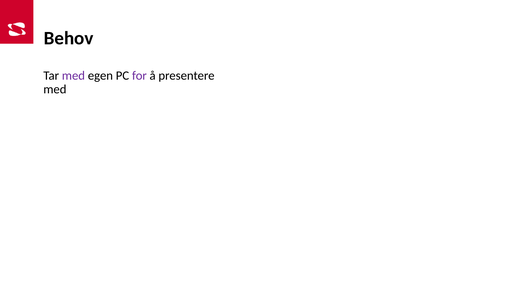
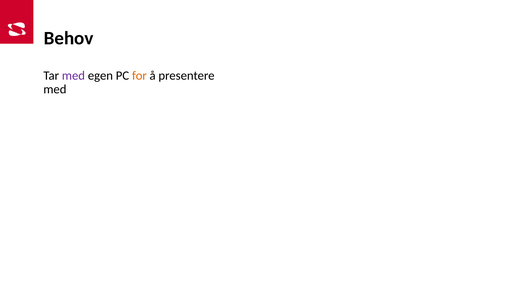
for colour: purple -> orange (139, 76)
